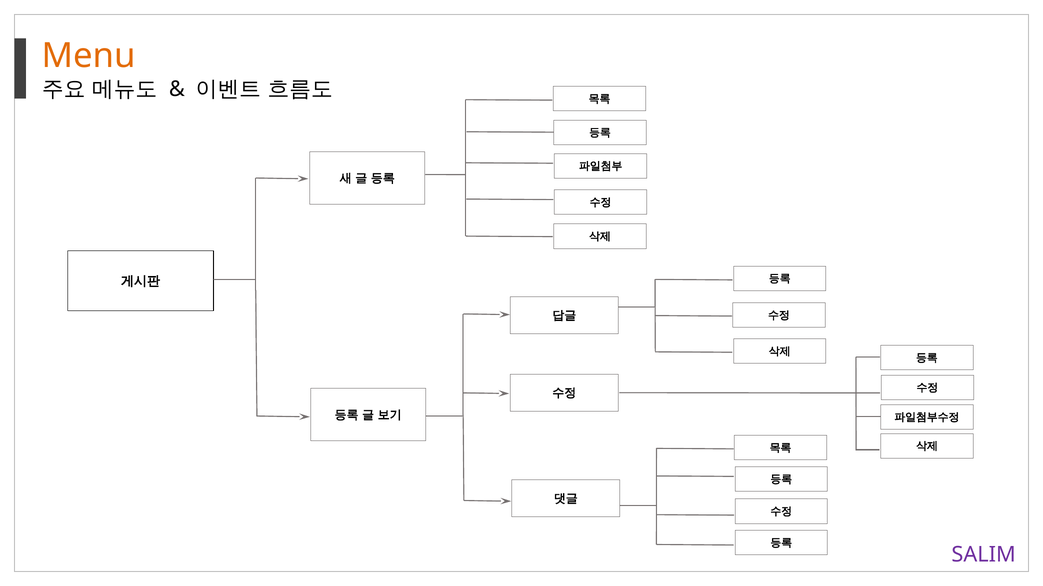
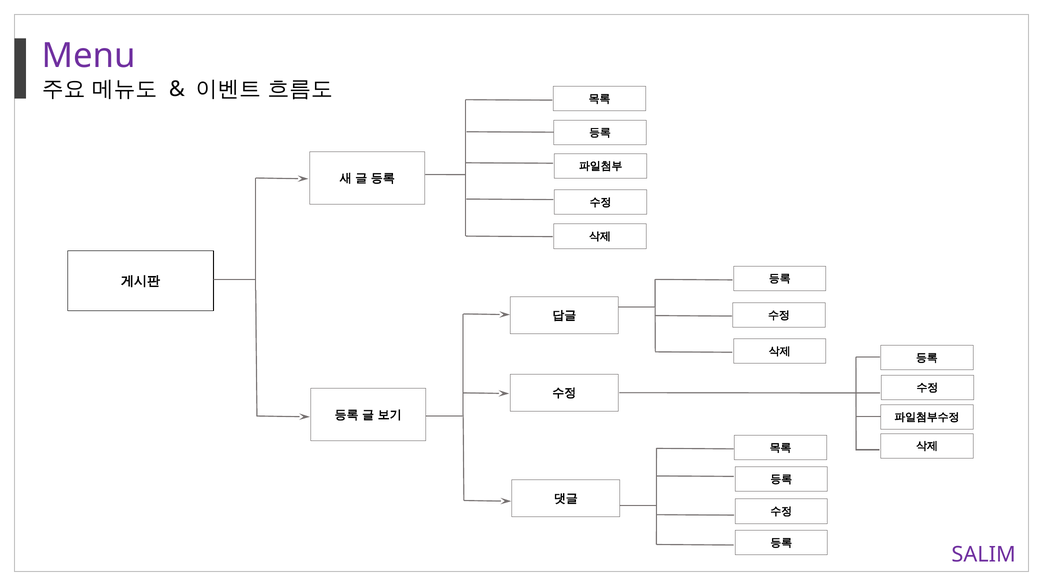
Menu colour: orange -> purple (89, 56)
